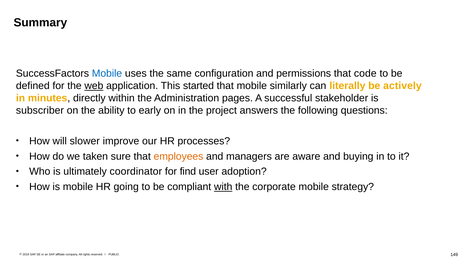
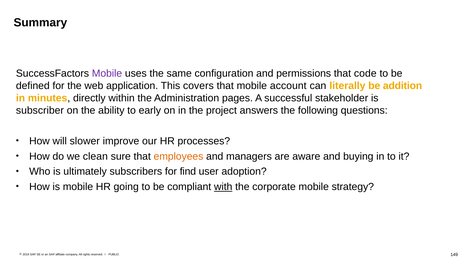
Mobile colour: blue -> purple (107, 74)
web underline: present -> none (94, 86)
started: started -> covers (198, 86)
similarly: similarly -> account (288, 86)
actively: actively -> addition (403, 86)
taken: taken -> clean (95, 156)
coordinator: coordinator -> subscribers (136, 172)
